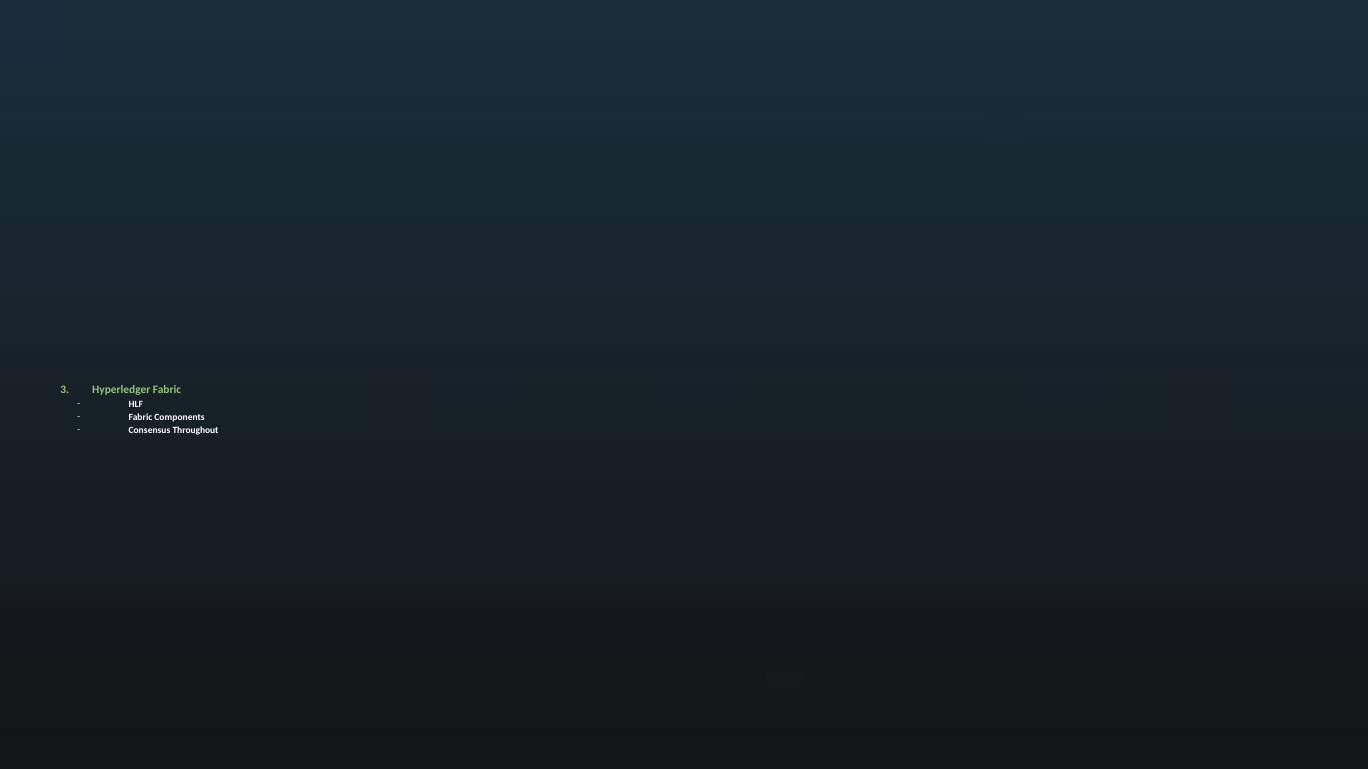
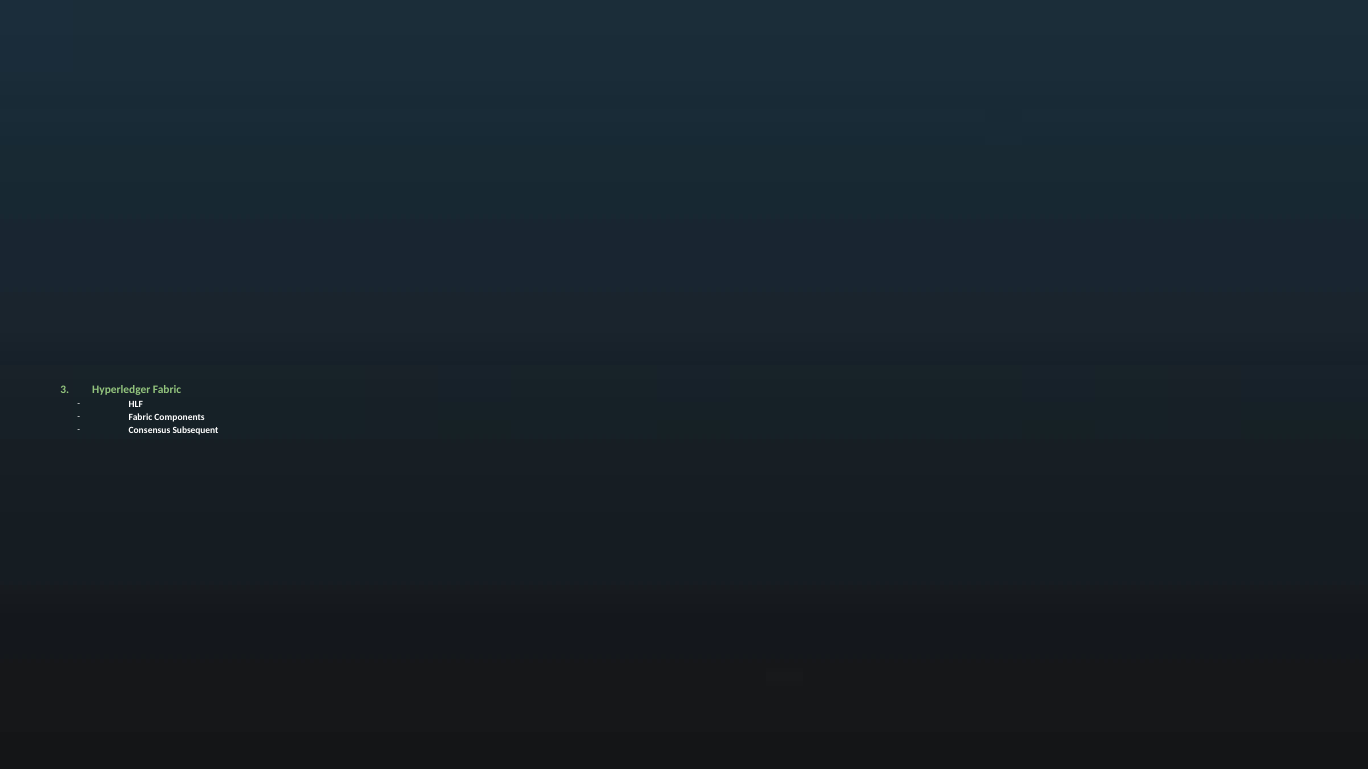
Throughout: Throughout -> Subsequent (196, 430)
